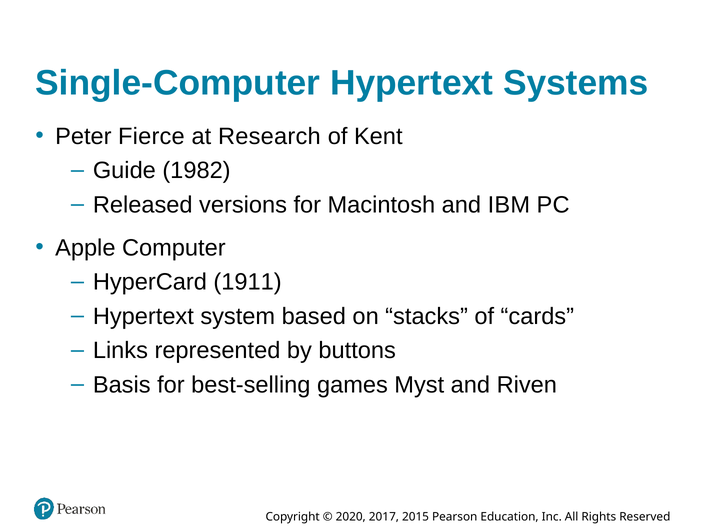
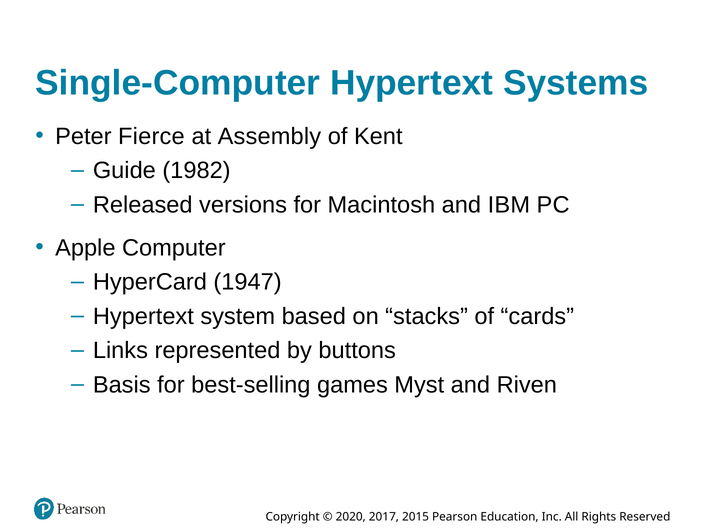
Research: Research -> Assembly (269, 136)
1911: 1911 -> 1947 (248, 282)
